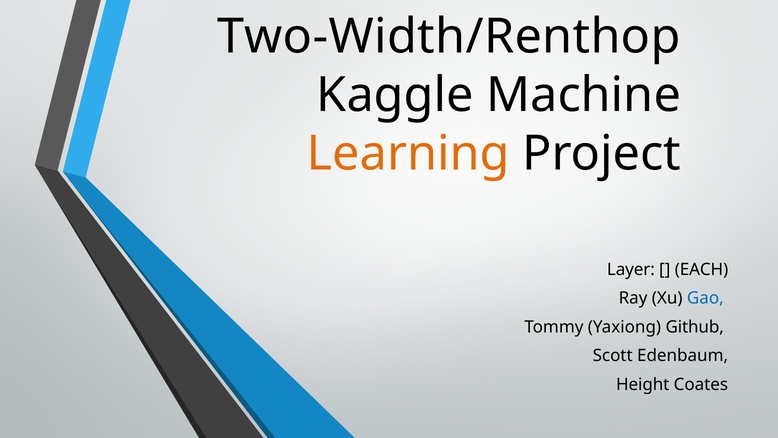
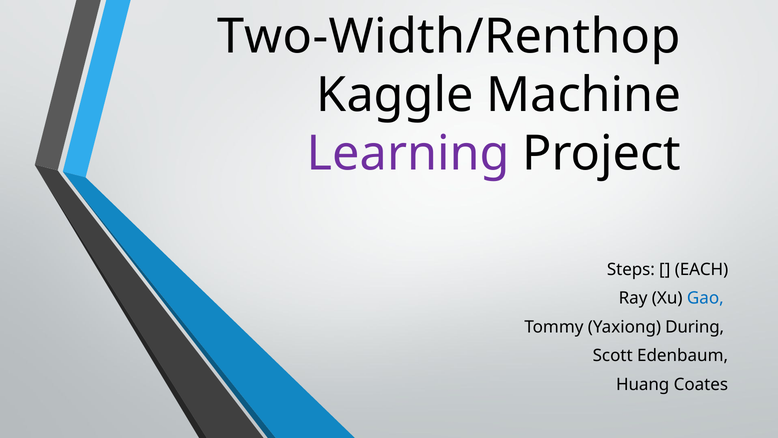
Learning colour: orange -> purple (408, 153)
Layer: Layer -> Steps (631, 269)
Github: Github -> During (695, 327)
Height: Height -> Huang (643, 384)
